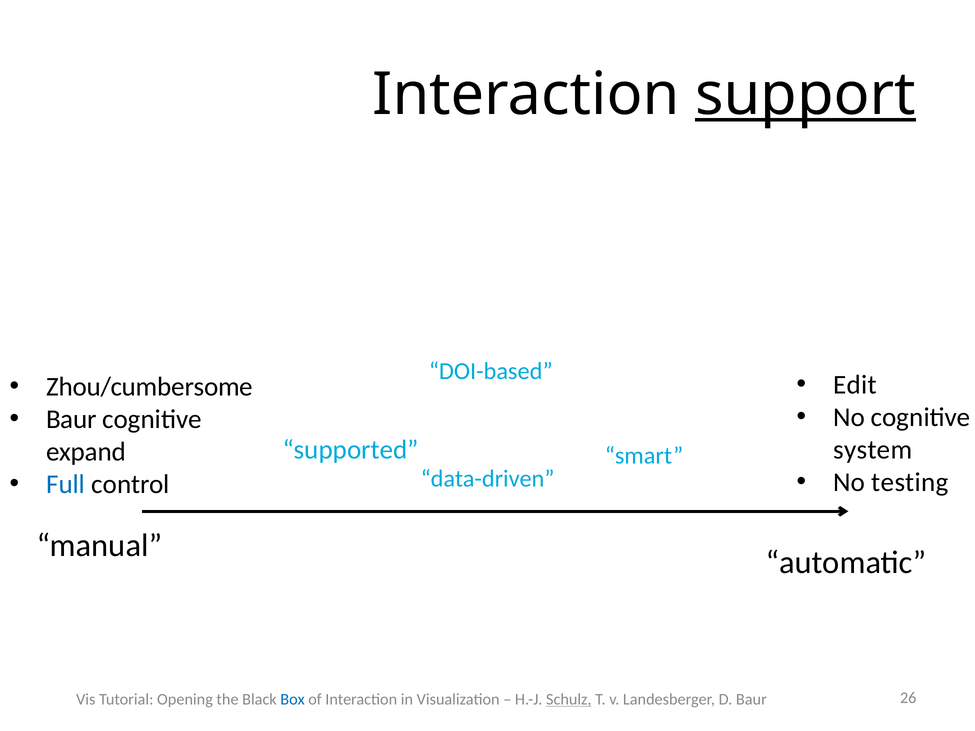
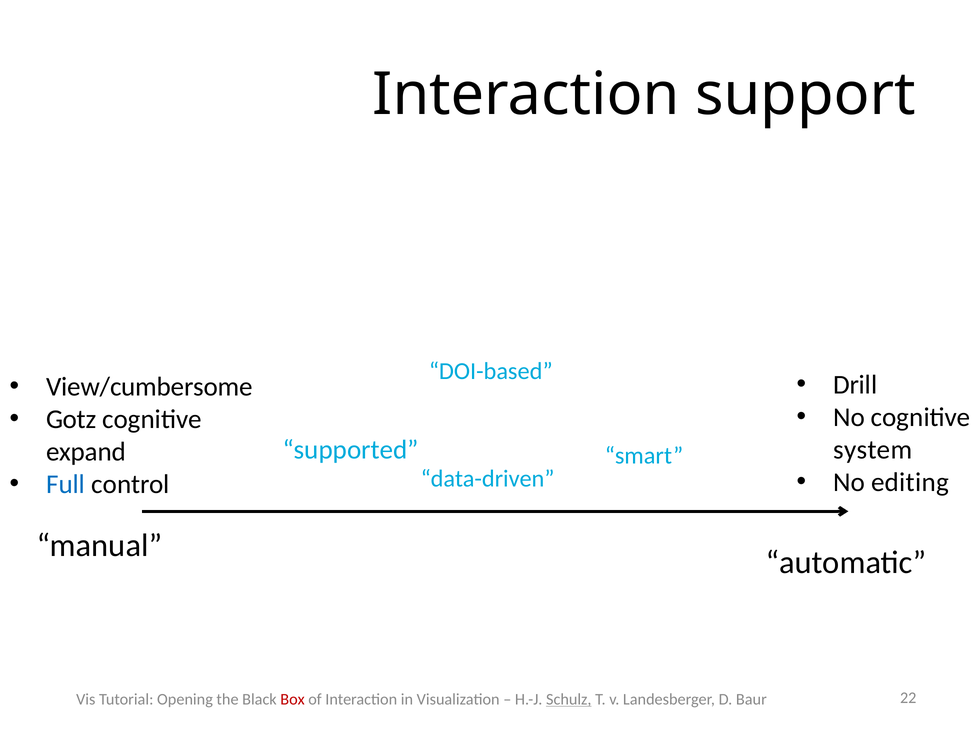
support underline: present -> none (805, 94)
Edit: Edit -> Drill (855, 385)
Zhou/cumbersome: Zhou/cumbersome -> View/cumbersome (150, 387)
Baur: Baur -> Gotz (71, 420)
testing: testing -> editing (910, 482)
Box colour: blue -> red (293, 700)
26: 26 -> 22 (908, 698)
